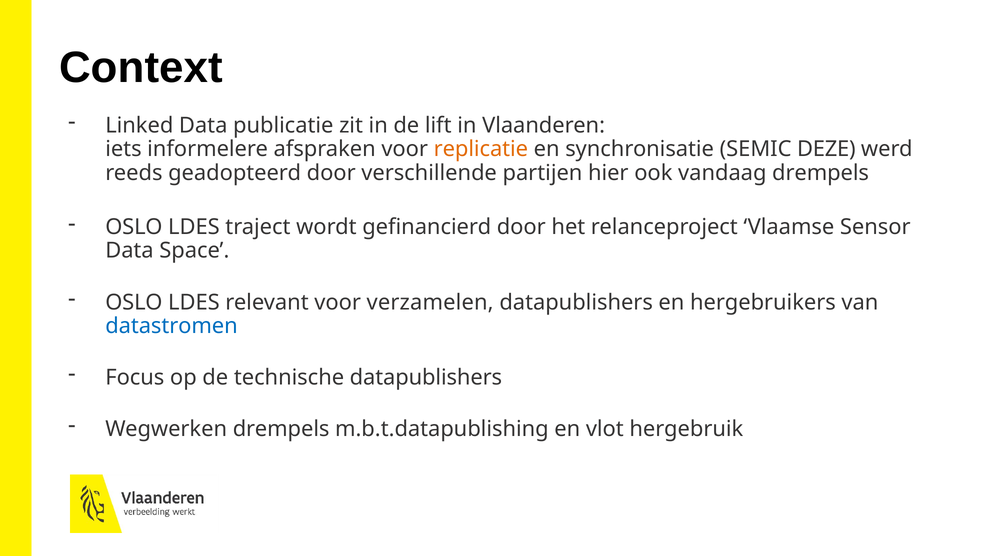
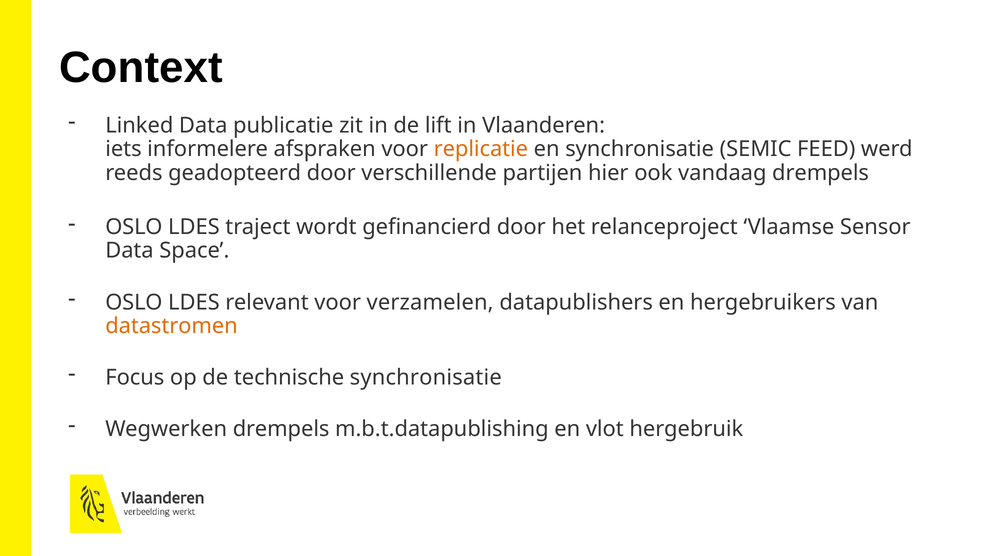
DEZE: DEZE -> FEED (826, 149)
datastromen colour: blue -> orange (172, 326)
technische datapublishers: datapublishers -> synchronisatie (426, 377)
